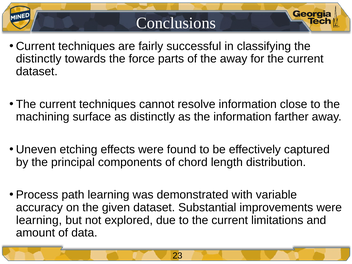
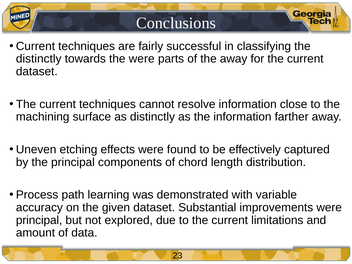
the force: force -> were (142, 59)
learning: learning -> principal (39, 220)
